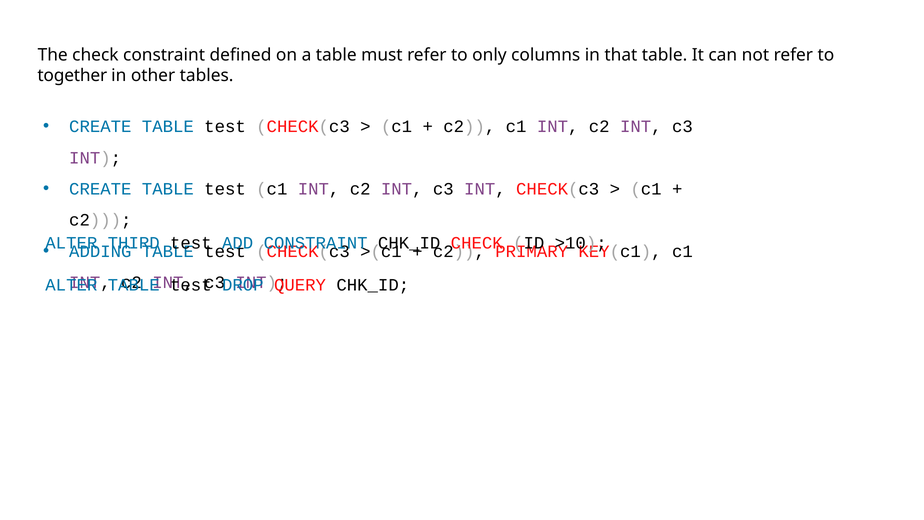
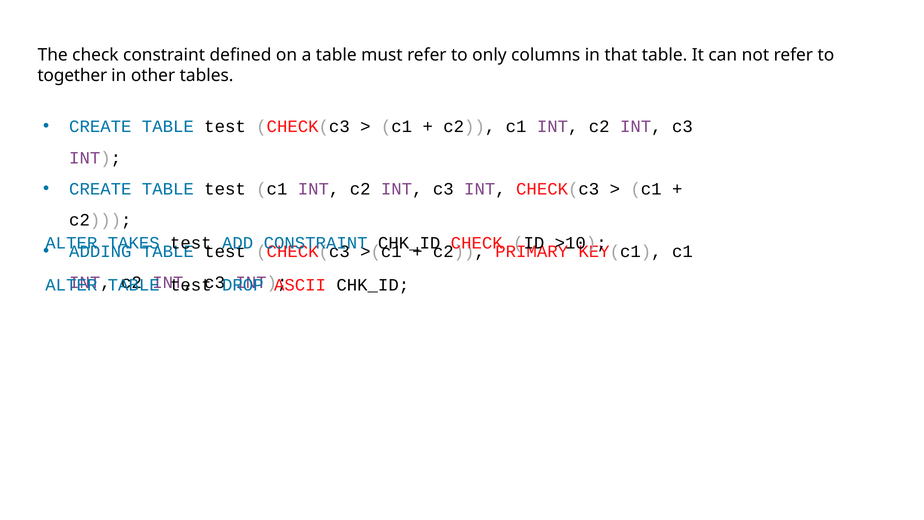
THIRD: THIRD -> TAKES (134, 243)
QUERY: QUERY -> ASCII (300, 285)
